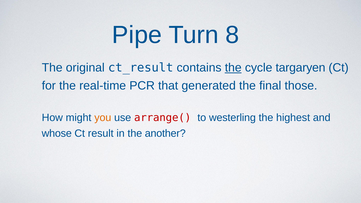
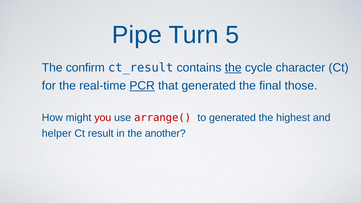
8: 8 -> 5 (232, 35)
original: original -> confirm (85, 68)
targaryen: targaryen -> character (300, 68)
PCR underline: none -> present (142, 86)
you colour: orange -> red (103, 118)
to westerling: westerling -> generated (232, 118)
whose: whose -> helper (57, 133)
